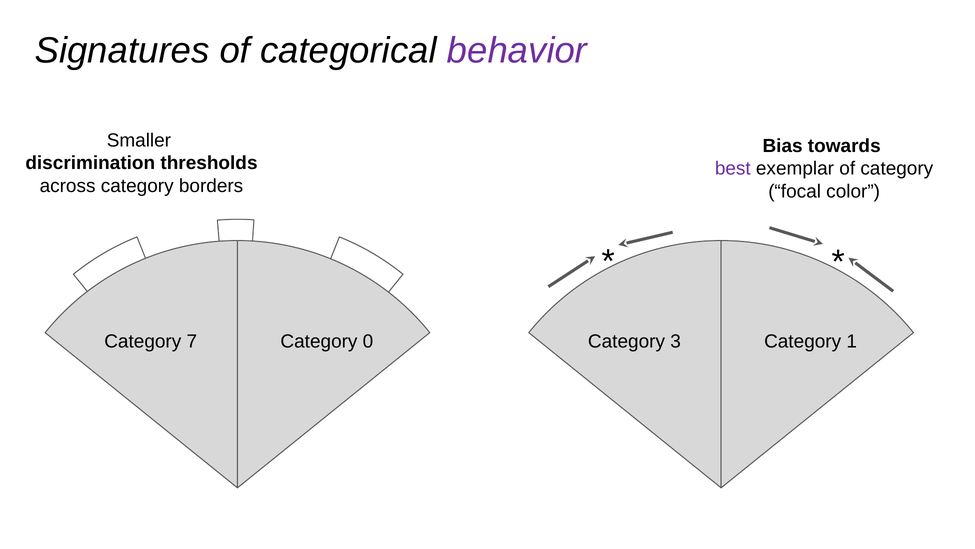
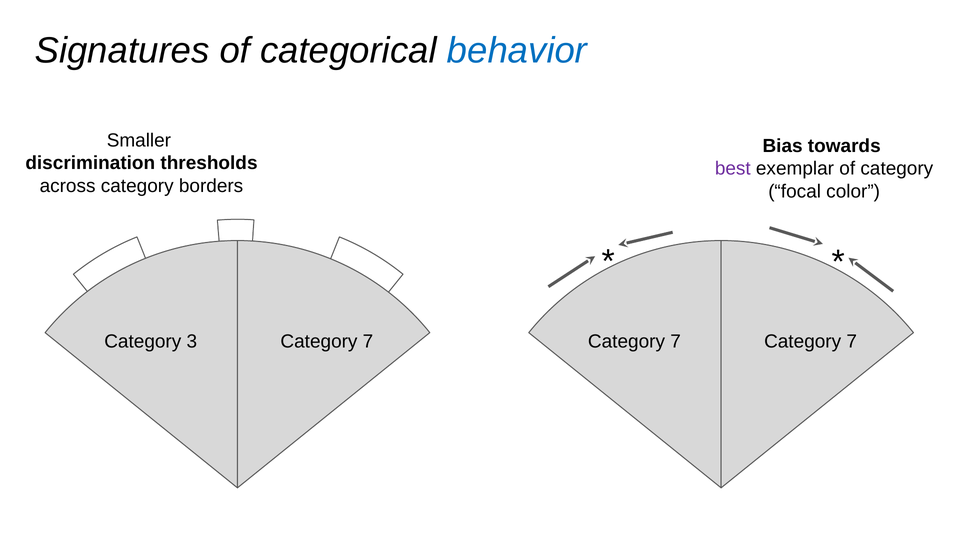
behavior colour: purple -> blue (517, 51)
7: 7 -> 3 (192, 341)
0: 0 -> 7 (368, 341)
3: 3 -> 7 (676, 341)
1: 1 -> 7 (852, 341)
